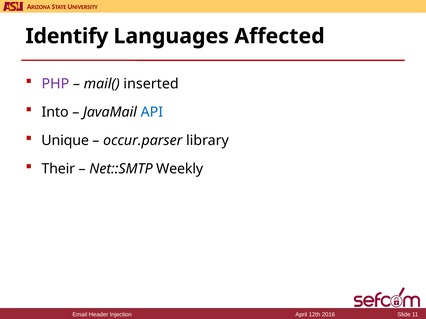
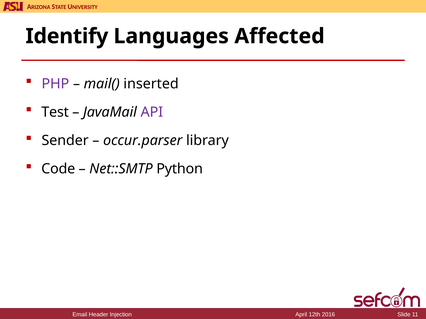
Into: Into -> Test (55, 112)
API colour: blue -> purple (152, 112)
Unique: Unique -> Sender (65, 141)
Their: Their -> Code (58, 169)
Weekly: Weekly -> Python (180, 169)
